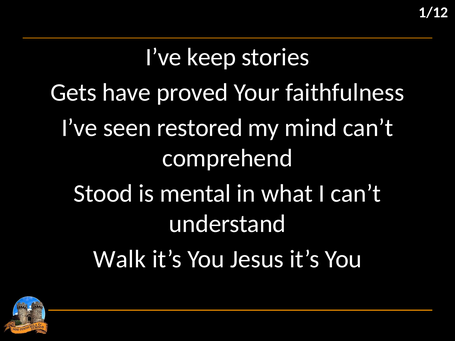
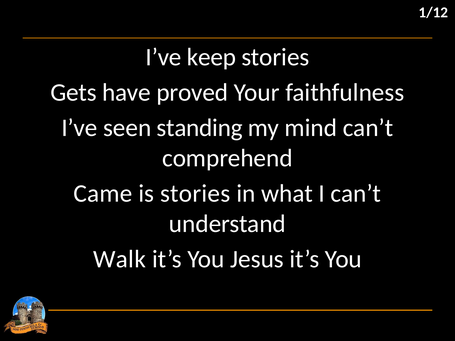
restored: restored -> standing (200, 128)
Stood: Stood -> Came (103, 194)
is mental: mental -> stories (195, 194)
